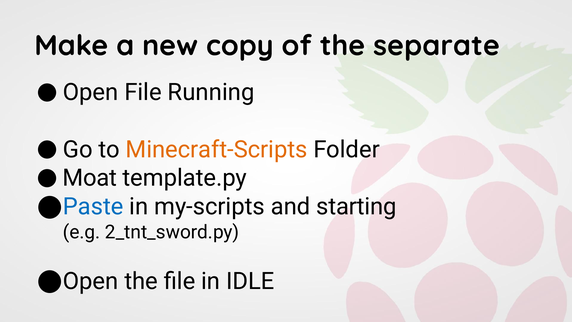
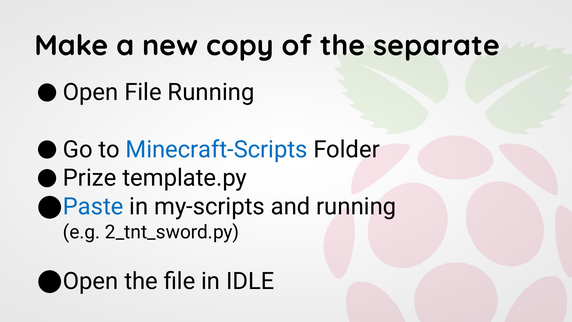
Minecraft-Scripts colour: orange -> blue (217, 149)
Moat: Moat -> Prize (90, 178)
and starting: starting -> running (356, 207)
